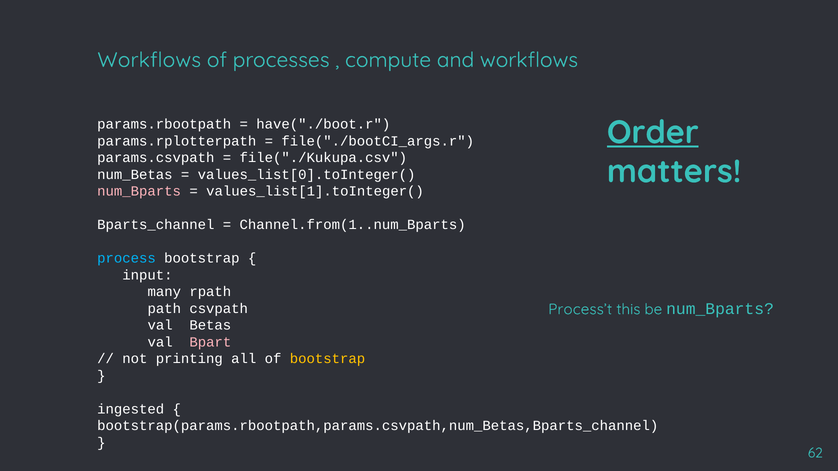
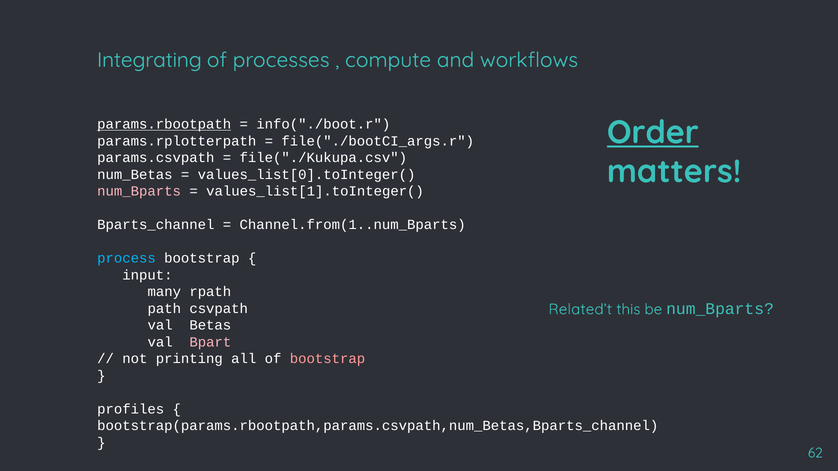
Workflows: Workflows -> Integrating (149, 60)
params.rbootpath underline: none -> present (164, 124)
have("./boot.r: have("./boot.r -> info("./boot.r (323, 124)
Process’t: Process’t -> Related’t (580, 310)
bootstrap colour: yellow -> pink (328, 359)
ingested: ingested -> profiles (131, 409)
